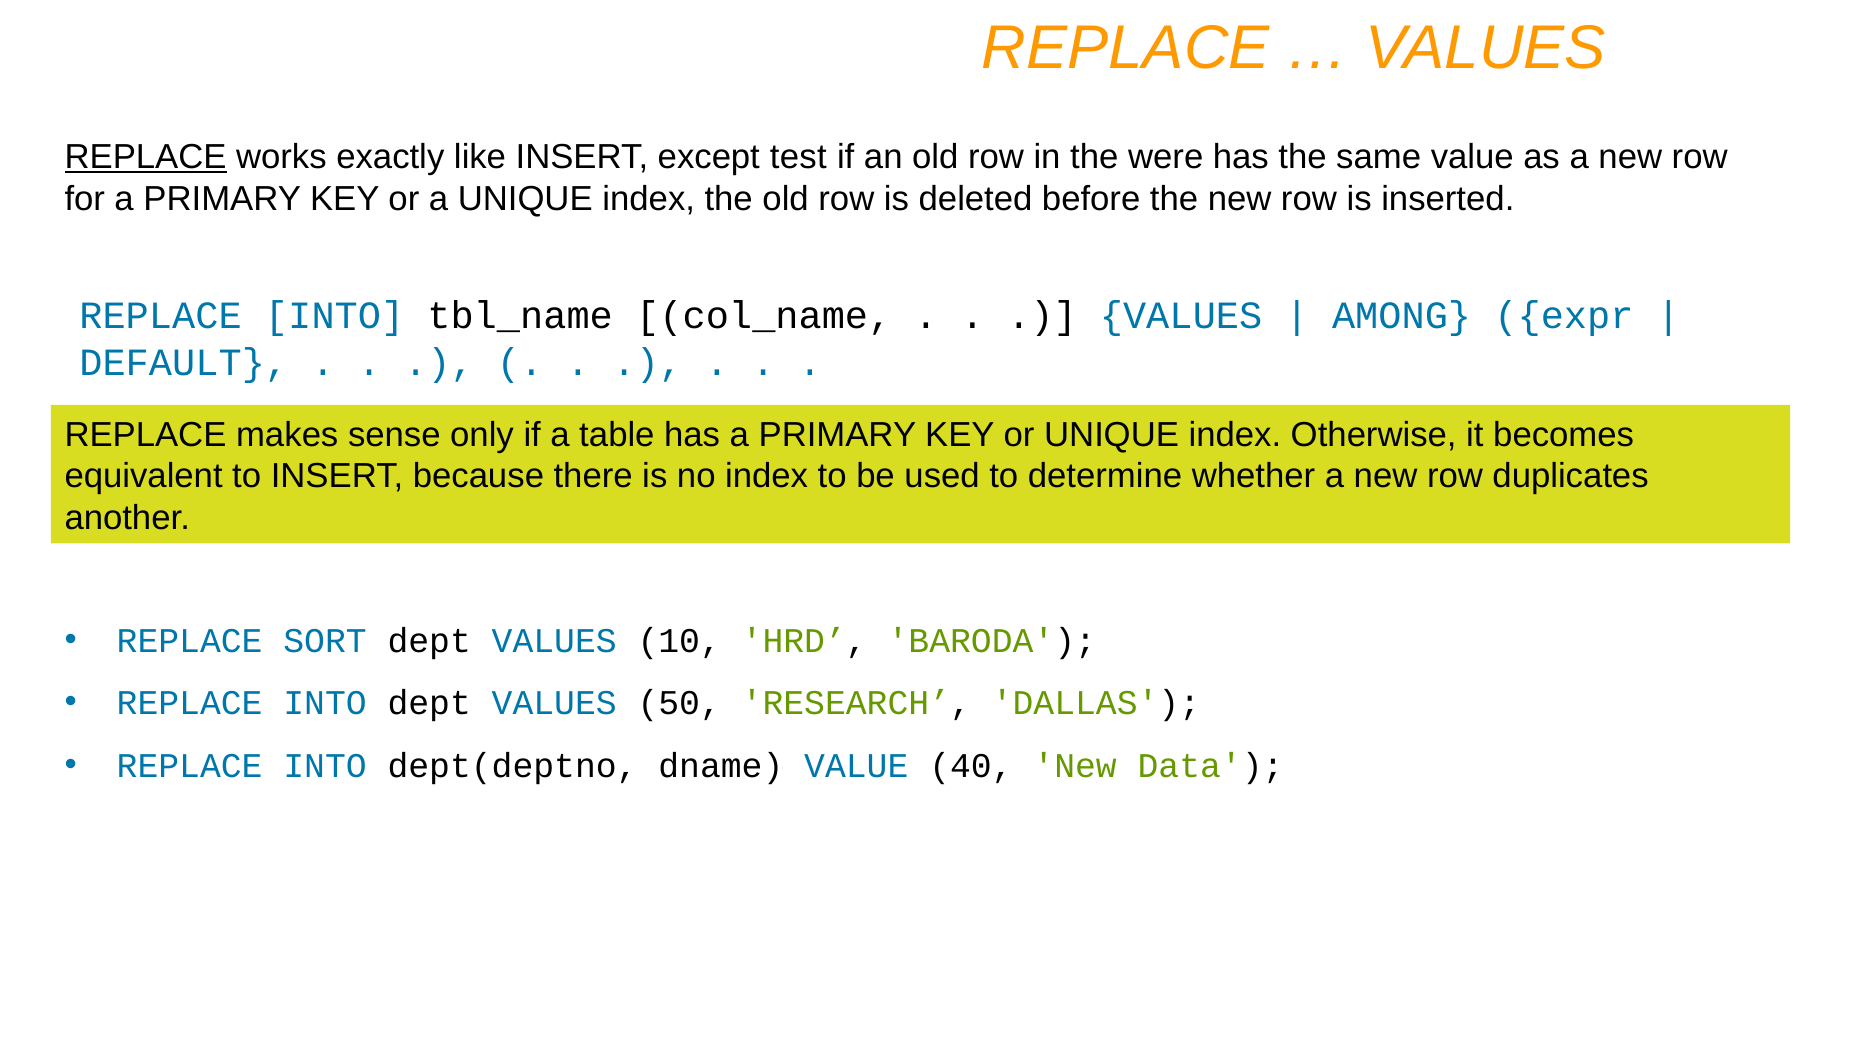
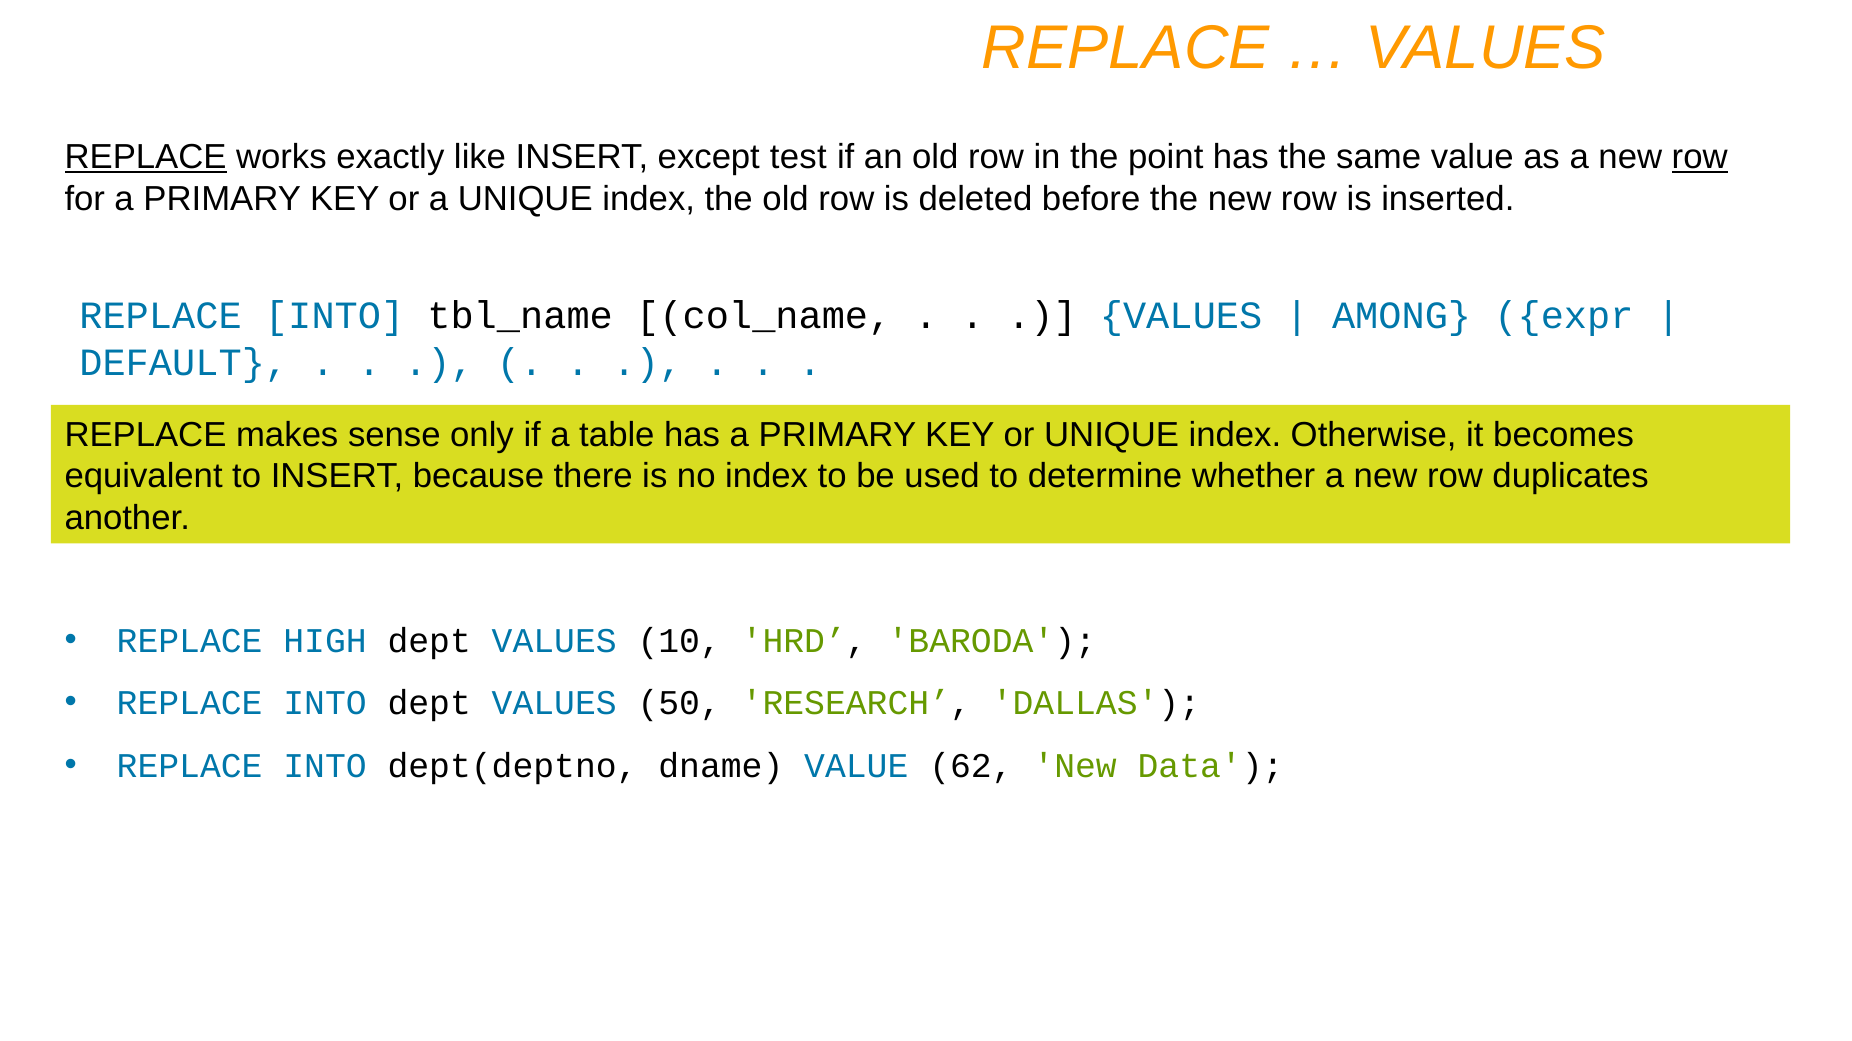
were: were -> point (1166, 157)
row underline: none -> present (1700, 157)
SORT: SORT -> HIGH (325, 641)
40: 40 -> 62 (971, 766)
